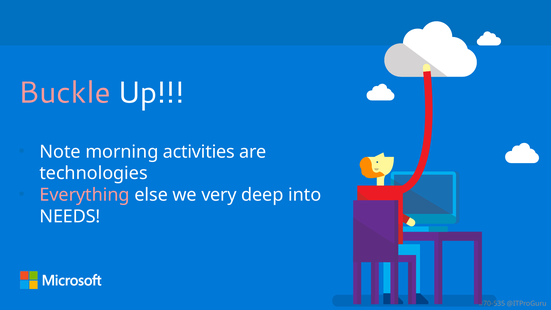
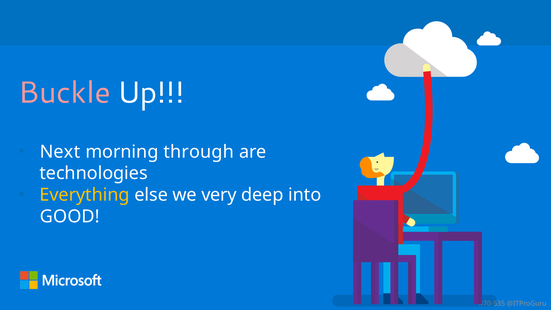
Note: Note -> Next (60, 152)
activities: activities -> through (199, 152)
Everything colour: pink -> yellow (85, 195)
NEEDS: NEEDS -> GOOD (70, 216)
